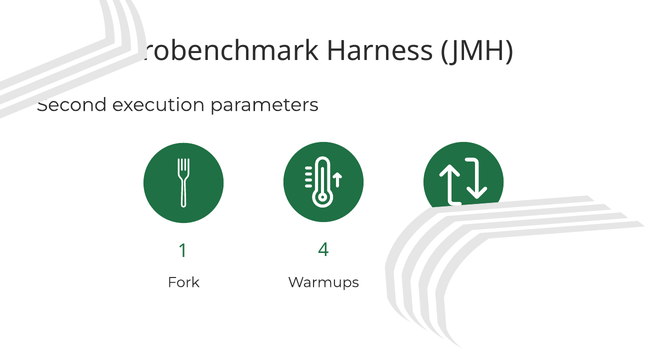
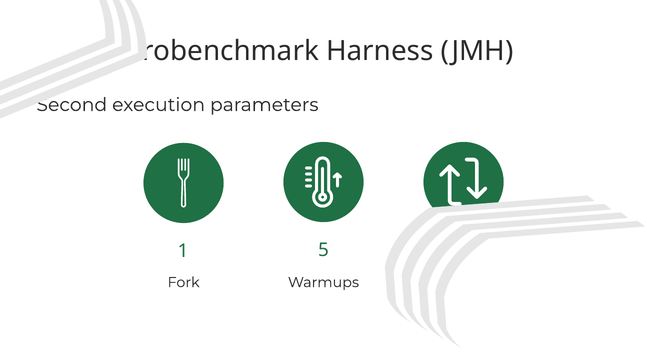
4: 4 -> 5 (323, 250)
